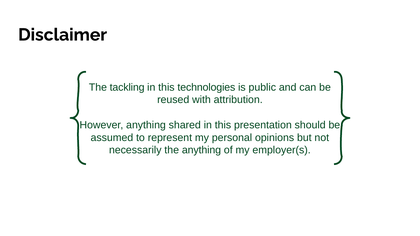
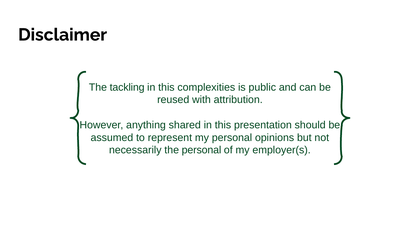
technologies: technologies -> complexities (206, 87)
the anything: anything -> personal (201, 150)
